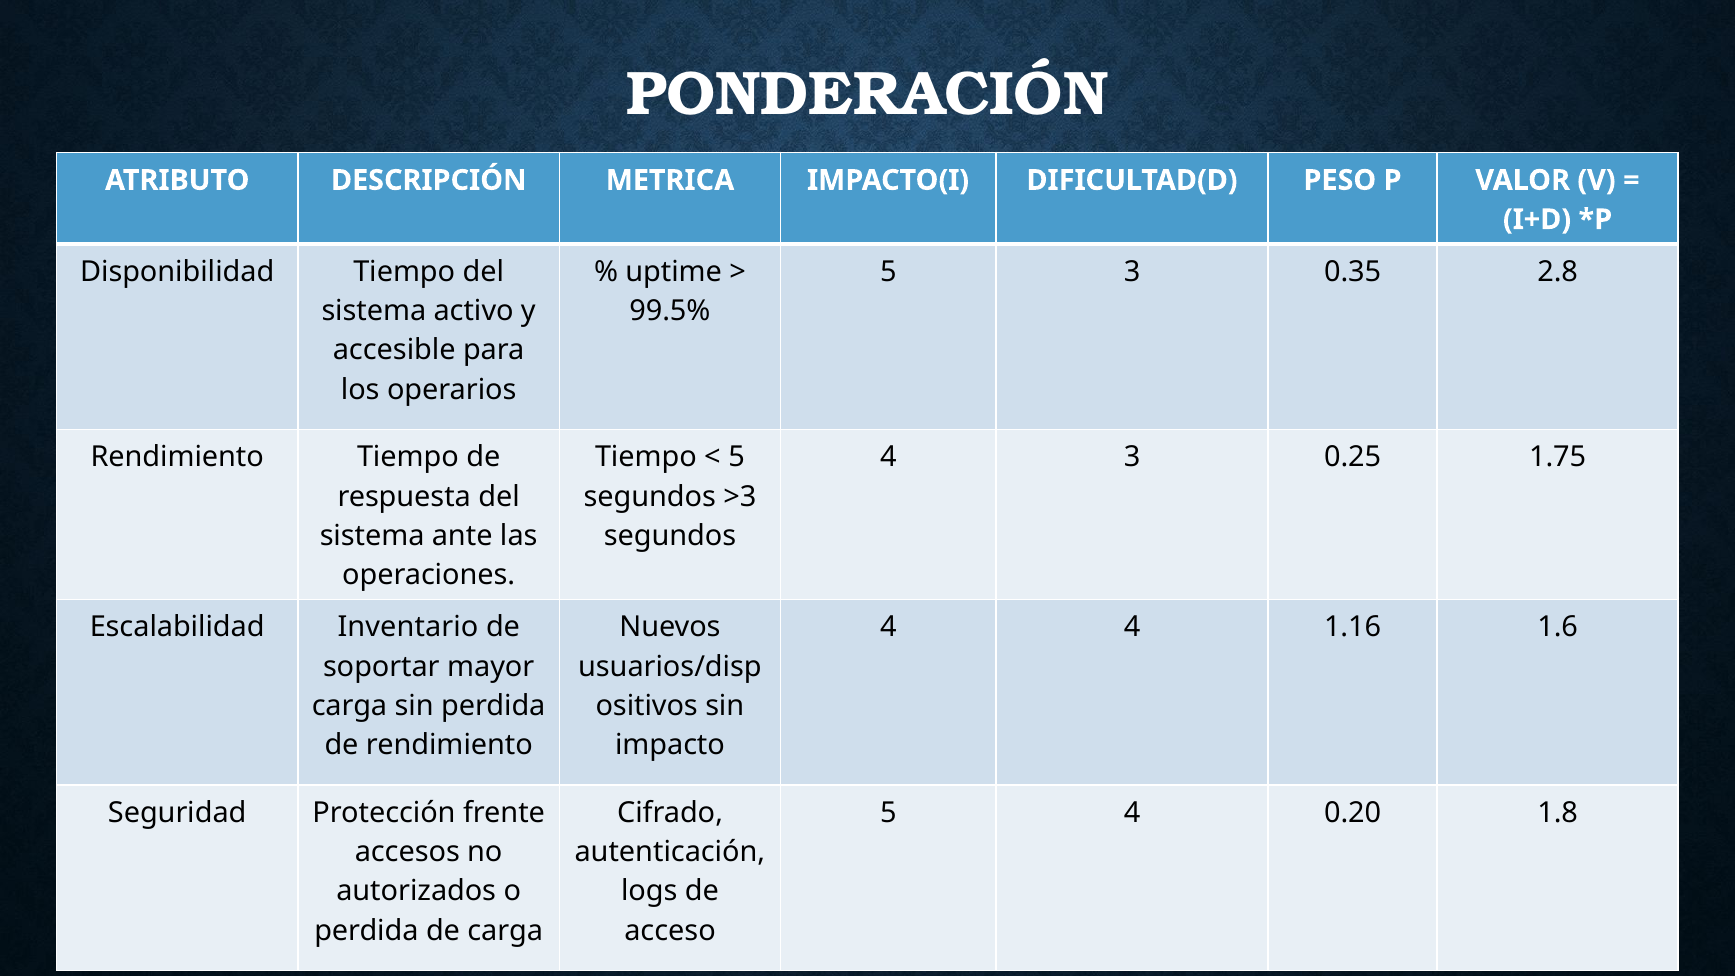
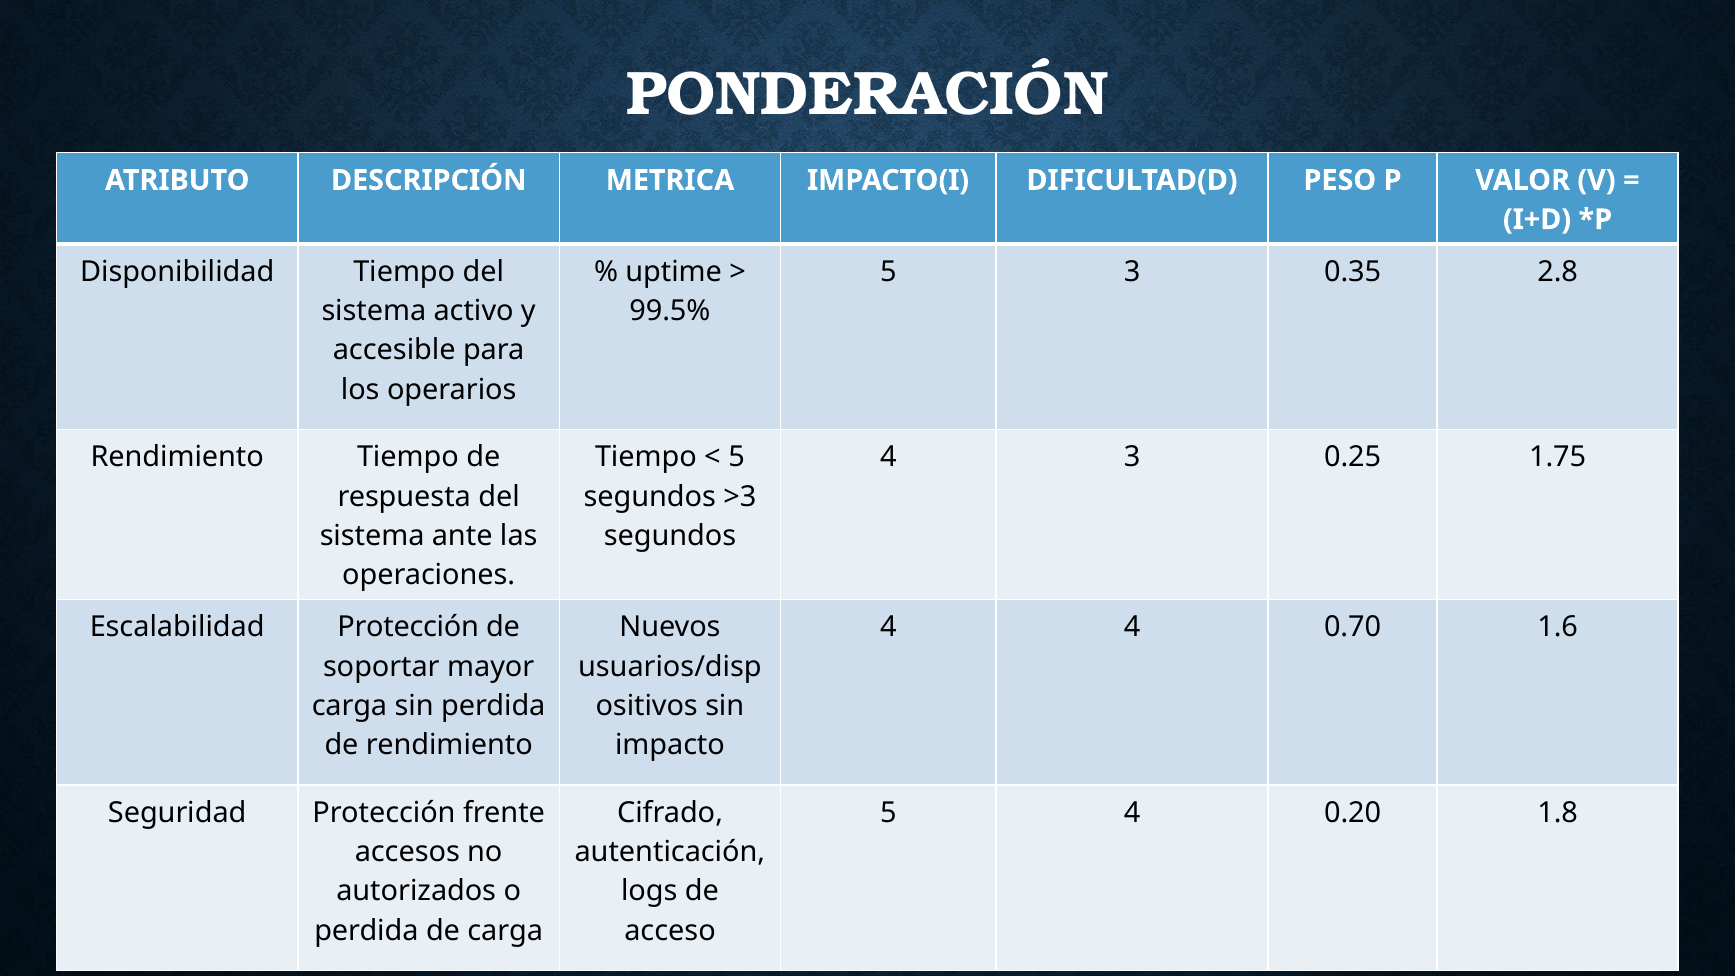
Escalabilidad Inventario: Inventario -> Protección (408, 627)
1.16: 1.16 -> 0.70 (1353, 627)
